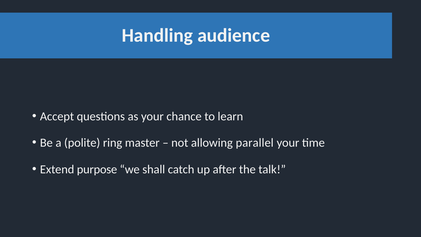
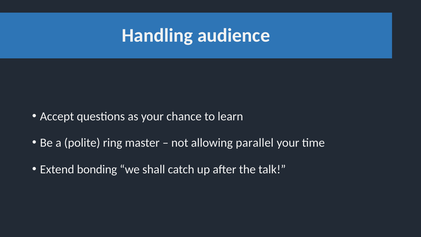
purpose: purpose -> bonding (97, 169)
